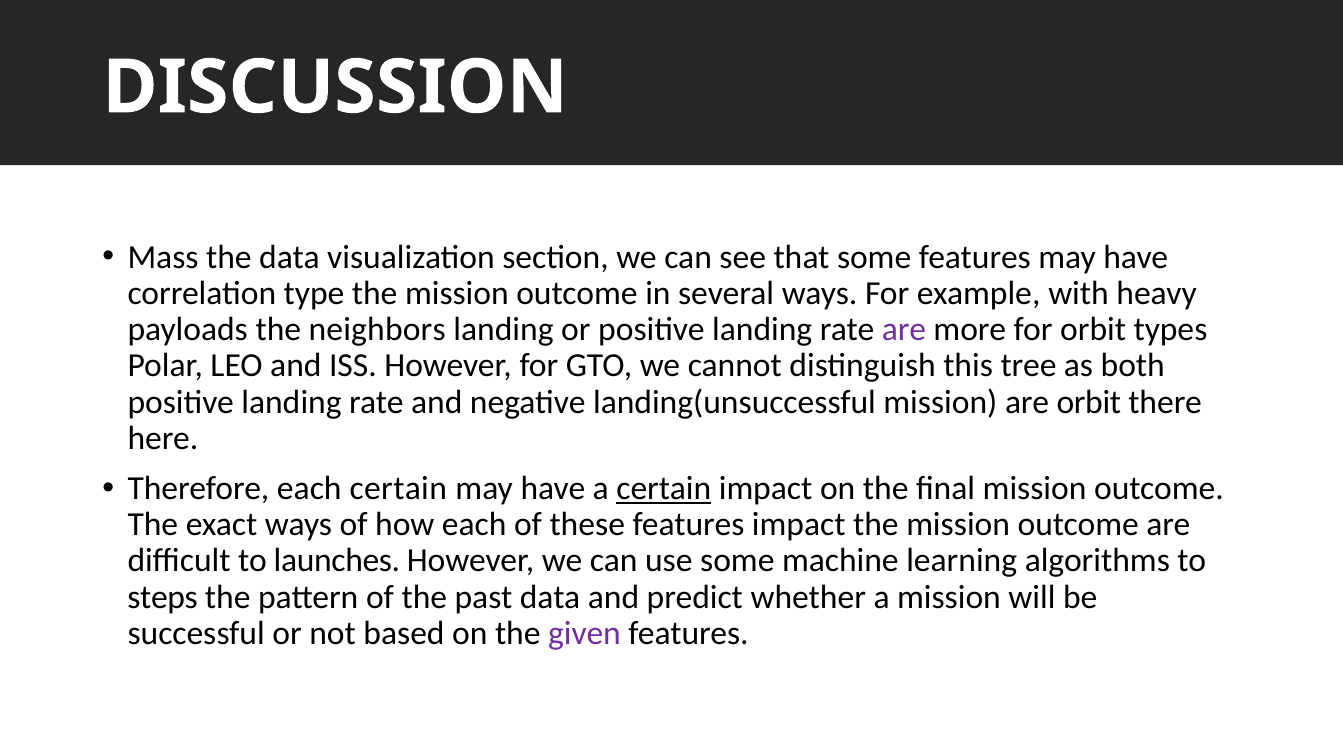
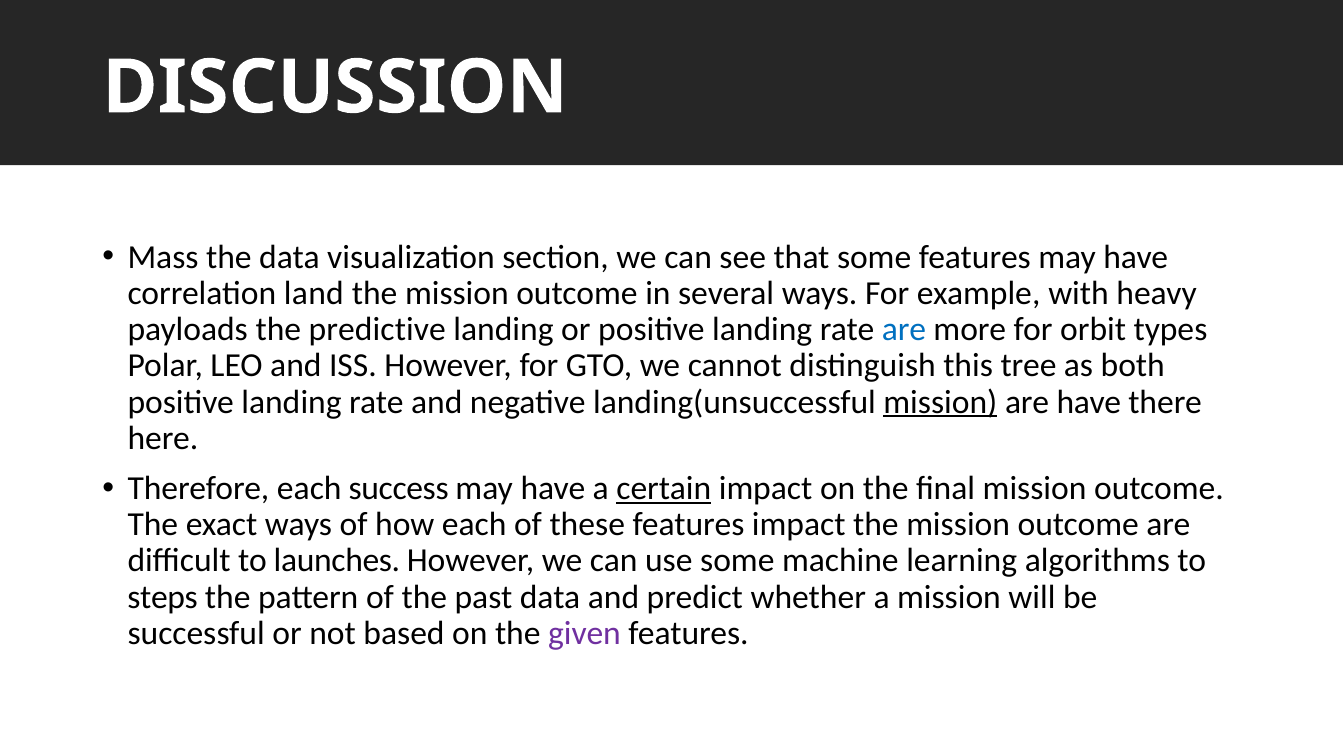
type: type -> land (314, 294)
neighbors: neighbors -> predictive (377, 330)
are colour: purple -> blue (904, 330)
mission underline: none -> present (940, 402)
are orbit: orbit -> have (1089, 402)
each certain: certain -> success (399, 489)
